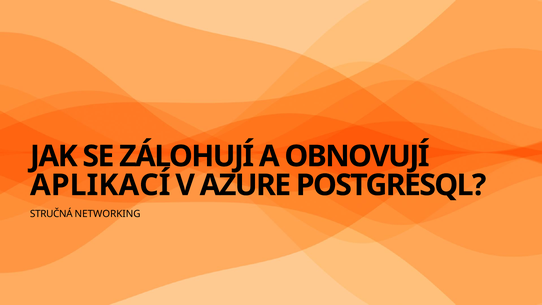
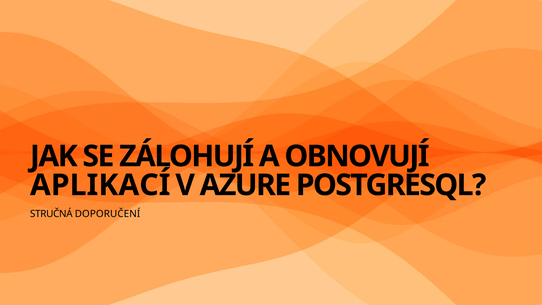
NETWORKING: NETWORKING -> DOPORUČENÍ (108, 214)
